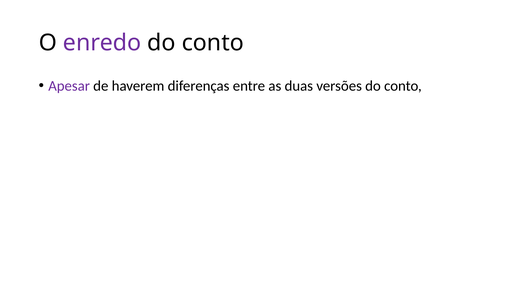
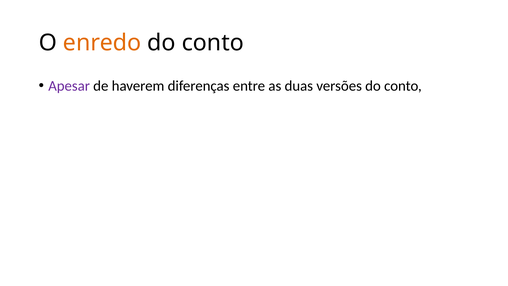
enredo colour: purple -> orange (102, 43)
